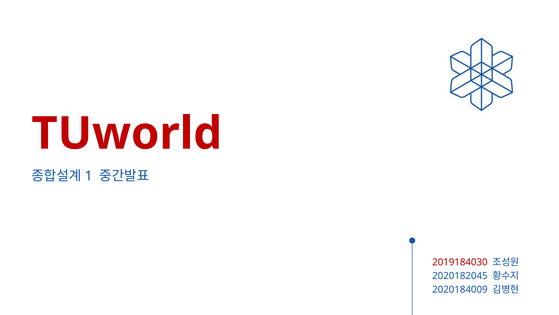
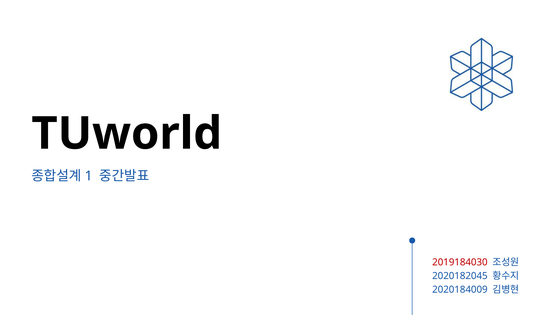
TUworld colour: red -> black (127, 133)
